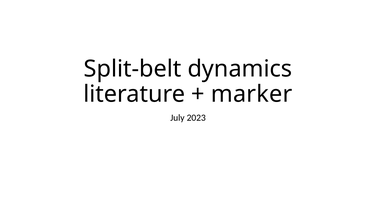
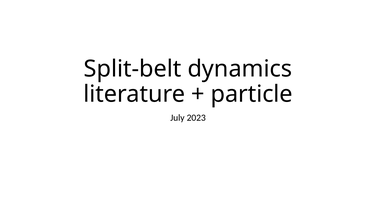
marker: marker -> particle (252, 94)
